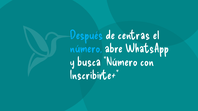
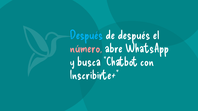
de centras: centras -> después (134, 35)
número colour: light blue -> pink (86, 49)
busca Número: Número -> Chatbot (121, 62)
